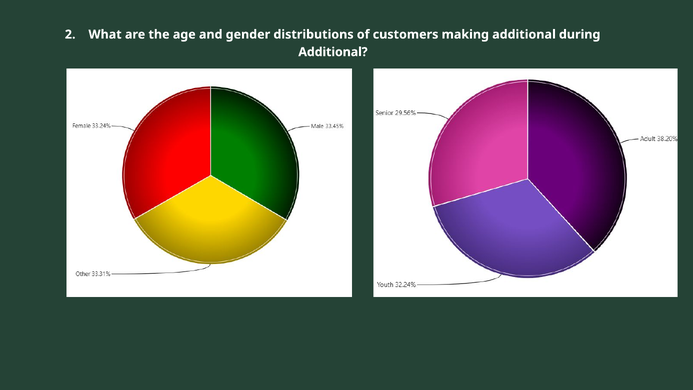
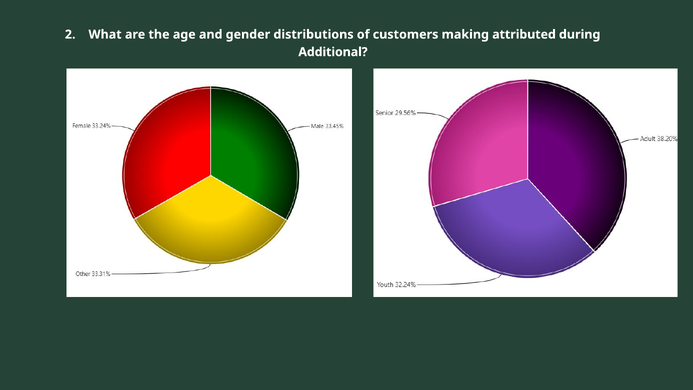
making additional: additional -> attributed (524, 34)
